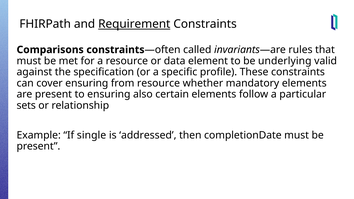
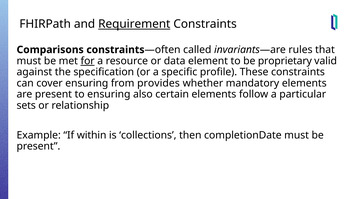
for underline: none -> present (88, 61)
underlying: underlying -> proprietary (285, 61)
from resource: resource -> provides (158, 83)
single: single -> within (92, 135)
addressed: addressed -> collections (148, 135)
